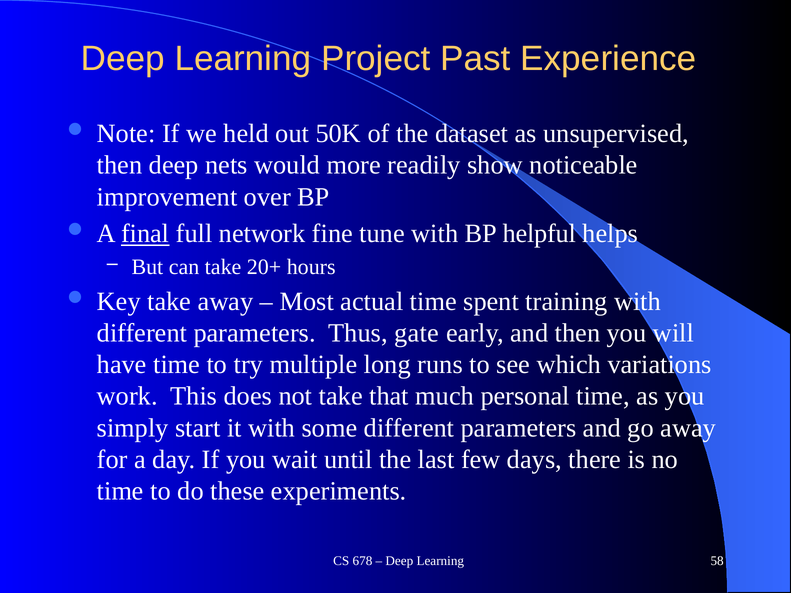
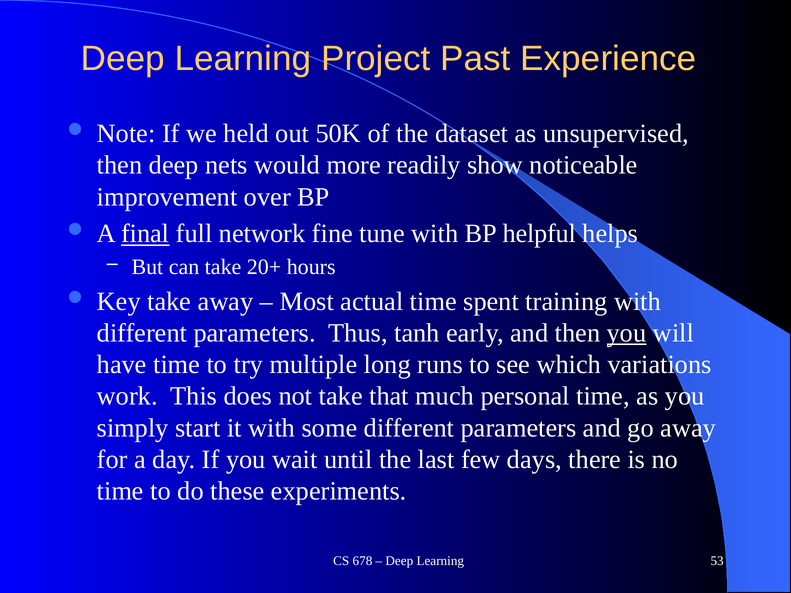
gate: gate -> tanh (417, 333)
you underline: none -> present (627, 333)
58: 58 -> 53 (717, 561)
